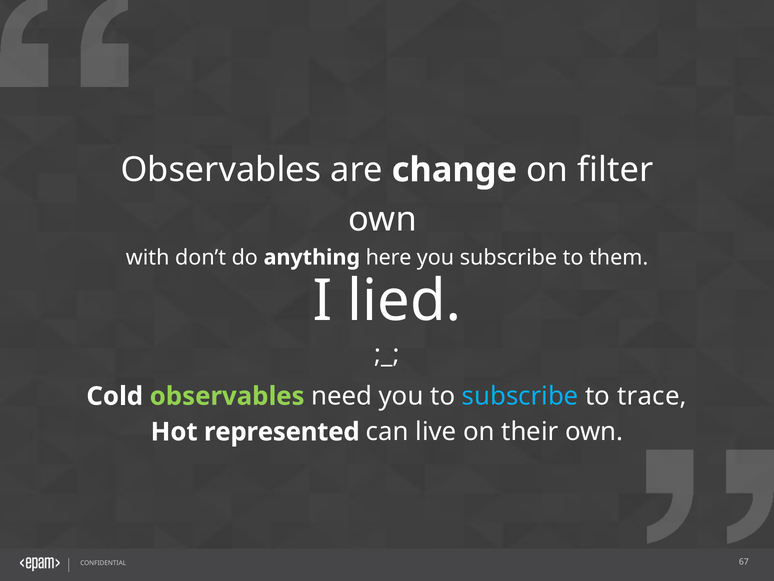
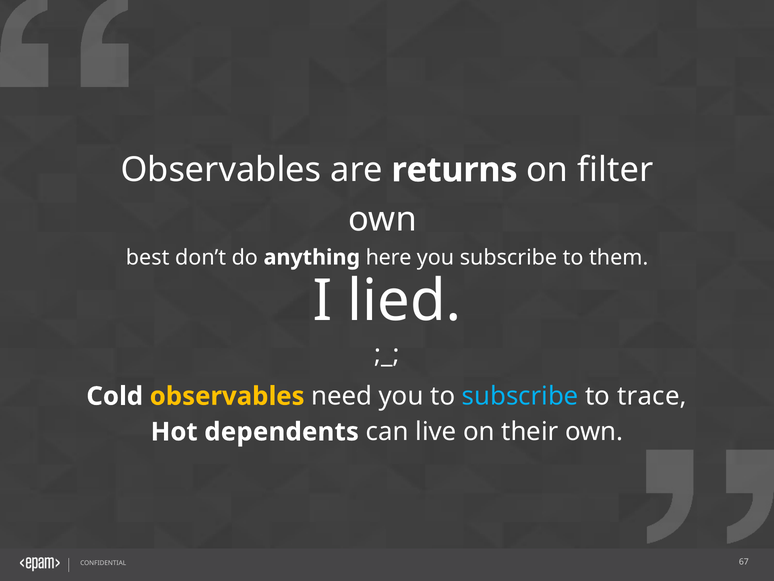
change: change -> returns (455, 170)
with: with -> best (148, 257)
observables colour: light green -> yellow (227, 396)
represented: represented -> dependents (282, 432)
